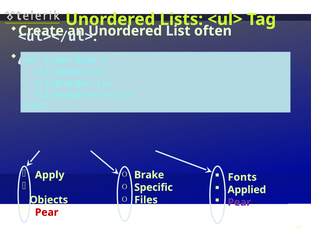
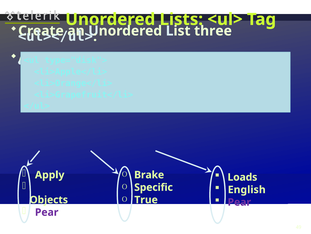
often: often -> three (213, 31)
Fonts: Fonts -> Loads (242, 177)
Applied: Applied -> English (247, 189)
Files: Files -> True (146, 199)
Pear colour: red -> purple (47, 212)
